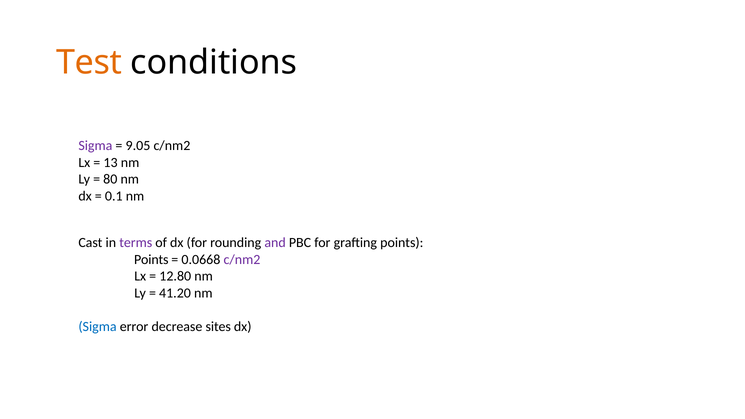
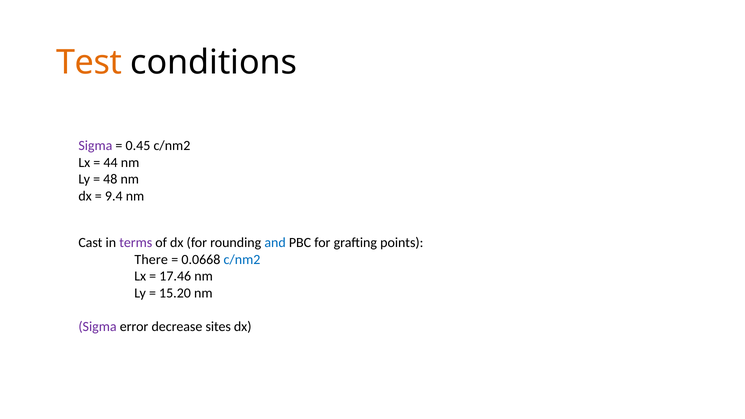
9.05: 9.05 -> 0.45 (138, 146)
13: 13 -> 44 (111, 162)
80: 80 -> 48 (110, 179)
0.1: 0.1 -> 9.4 (114, 196)
and colour: purple -> blue (275, 243)
Points: Points -> There (151, 260)
c/nm2 colour: purple -> blue (242, 260)
12.80: 12.80 -> 17.46 (175, 276)
41.20: 41.20 -> 15.20 (175, 293)
Sigma colour: blue -> purple (97, 327)
